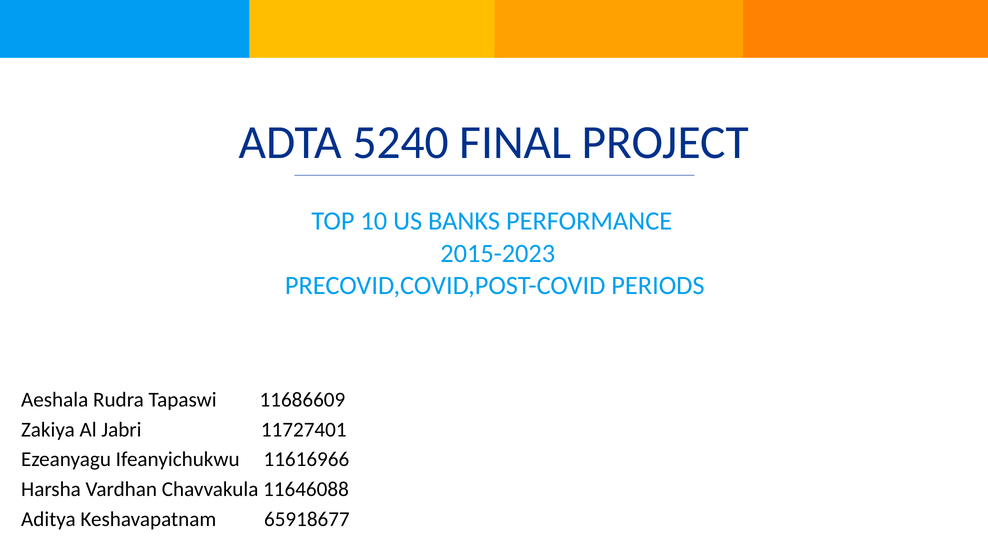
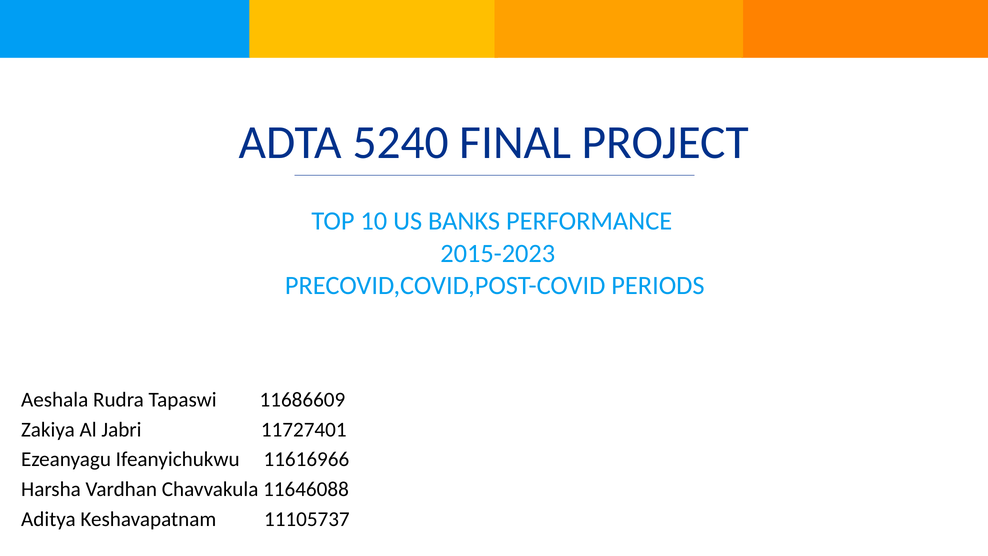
65918677: 65918677 -> 11105737 (307, 519)
